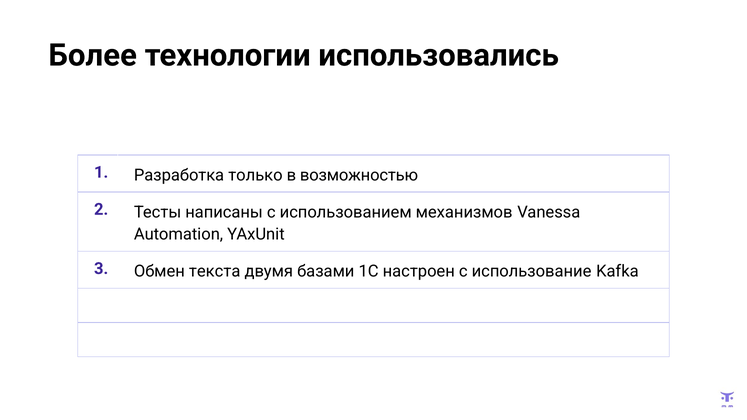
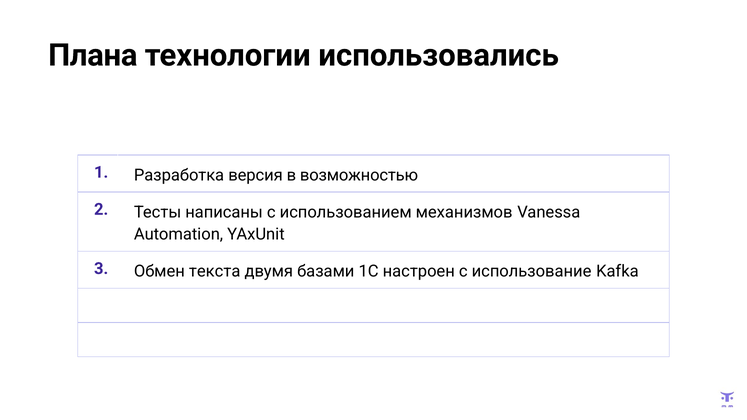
Более: Более -> Плана (93, 55)
только: только -> версия (256, 175)
